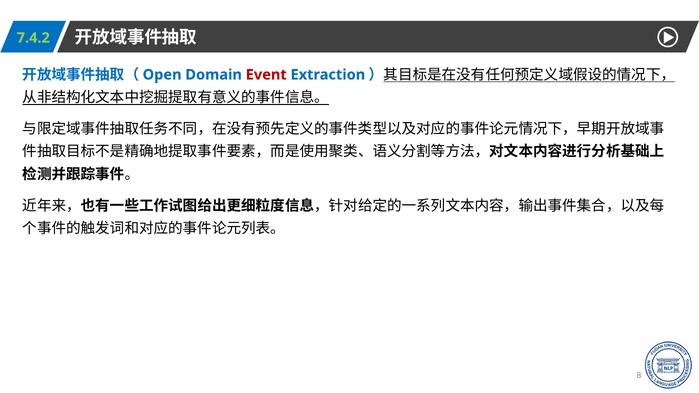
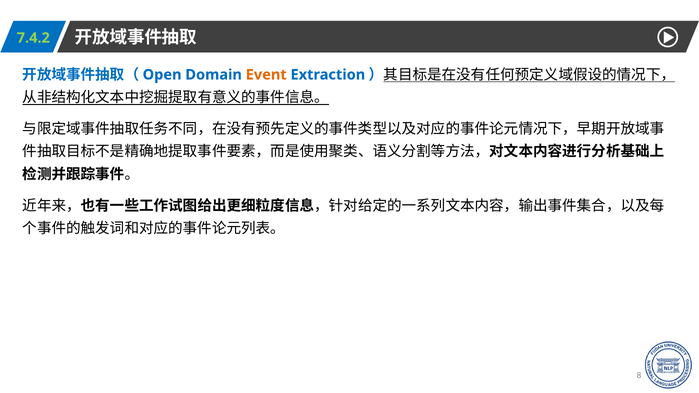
Event colour: red -> orange (266, 75)
